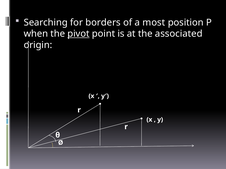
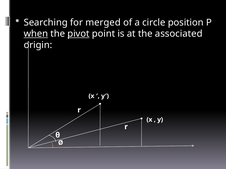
borders: borders -> merged (103, 22)
most: most -> circle (154, 22)
when underline: none -> present (36, 34)
